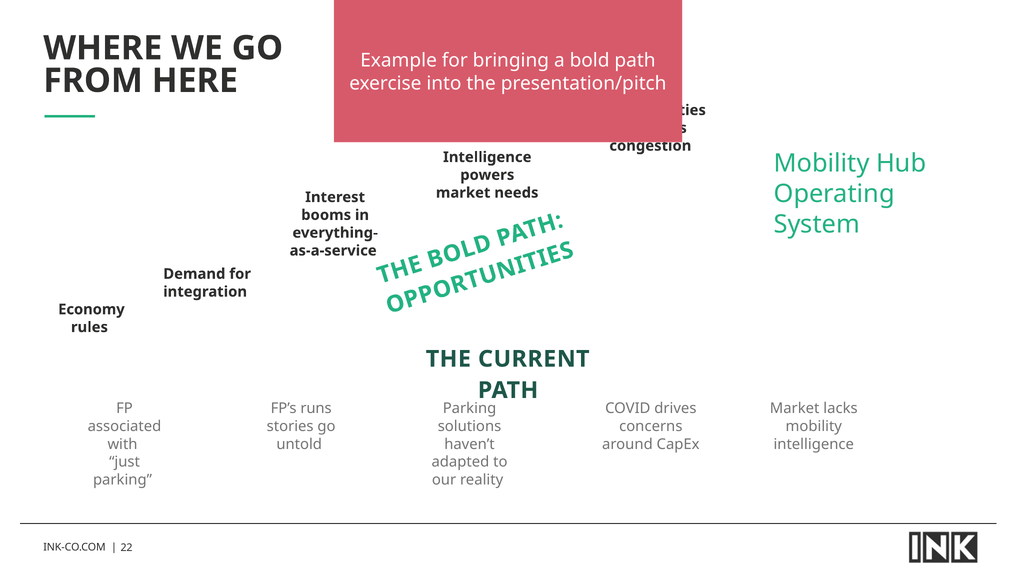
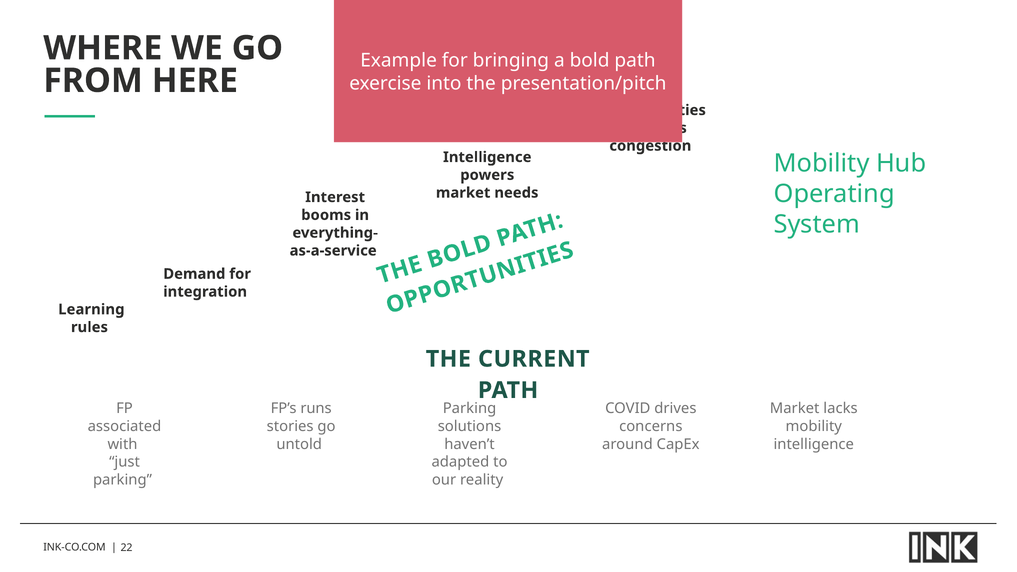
Economy: Economy -> Learning (91, 309)
